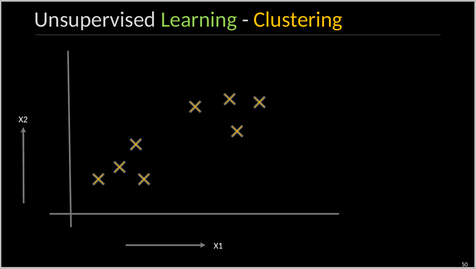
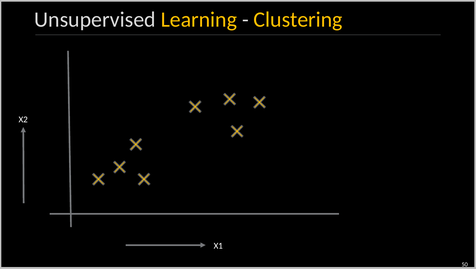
Learning colour: light green -> yellow (199, 19)
